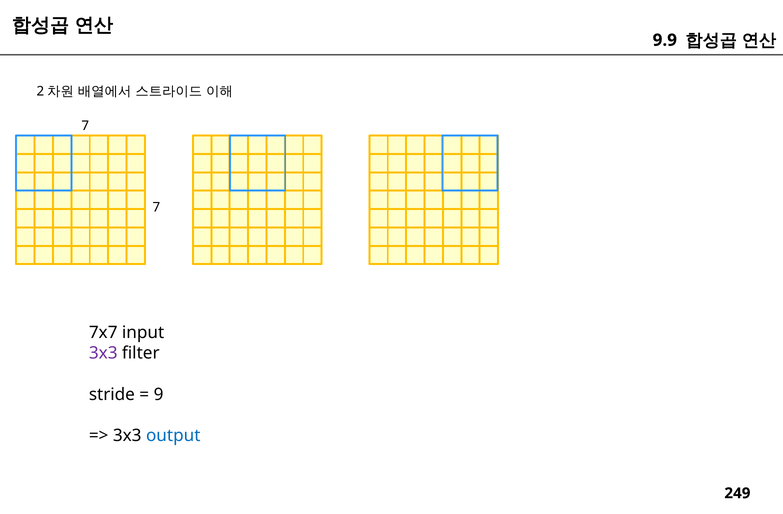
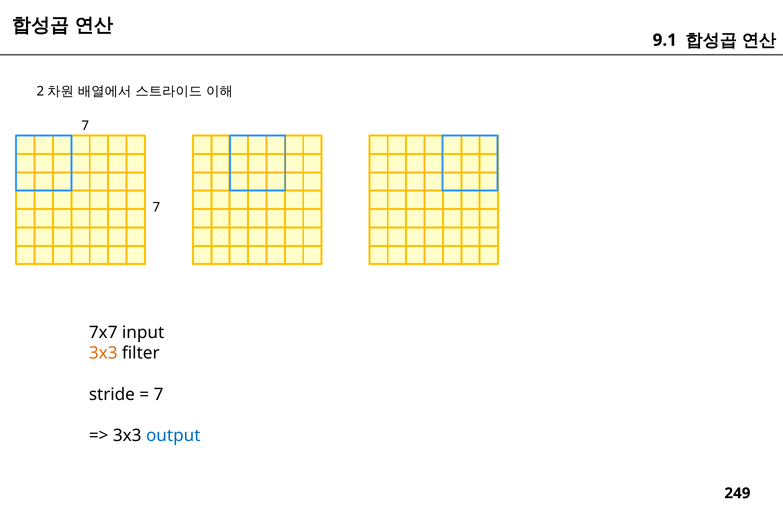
9.9: 9.9 -> 9.1 (665, 40)
3x3 colour: purple -> orange (103, 353)
9: 9 -> 7 (159, 395)
